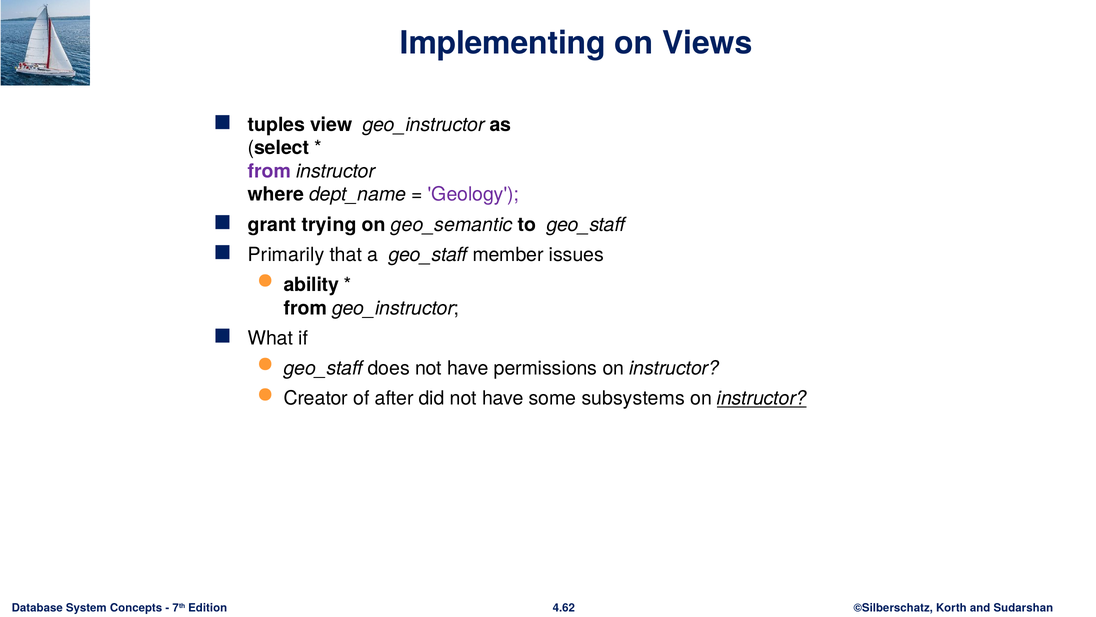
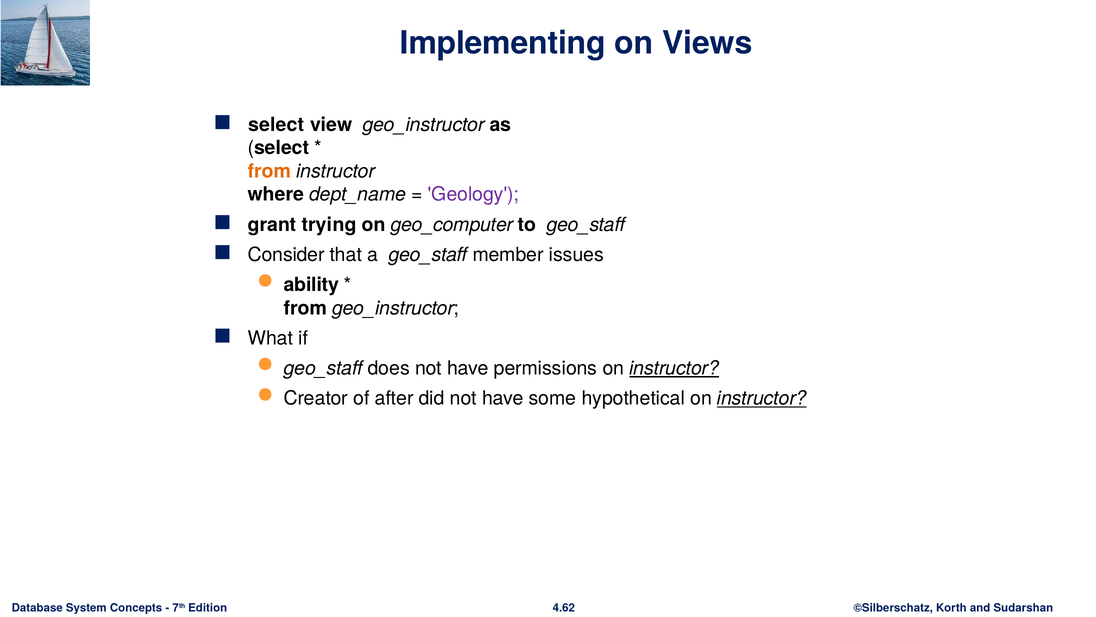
tuples: tuples -> select (276, 124)
from colour: purple -> orange (269, 171)
geo_semantic: geo_semantic -> geo_computer (452, 224)
Primarily: Primarily -> Consider (286, 255)
instructor underline: none -> present (674, 368)
subsystems: subsystems -> hypothetical (633, 398)
